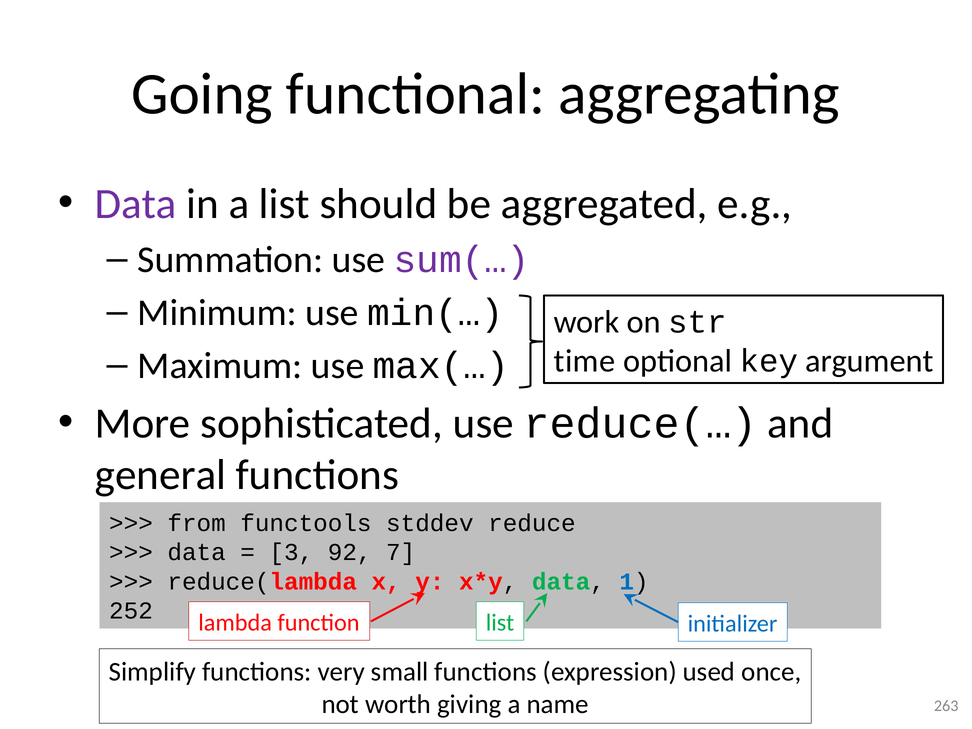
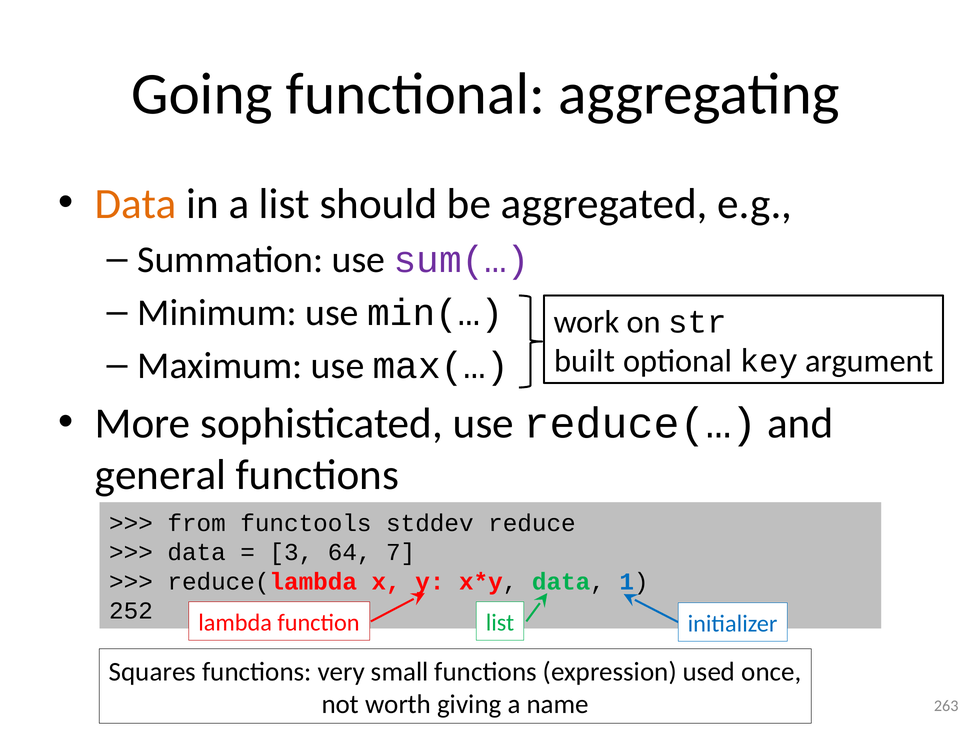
Data colour: purple -> orange (136, 204)
time: time -> built (585, 361)
92: 92 -> 64 (350, 552)
Simplify: Simplify -> Squares (152, 672)
